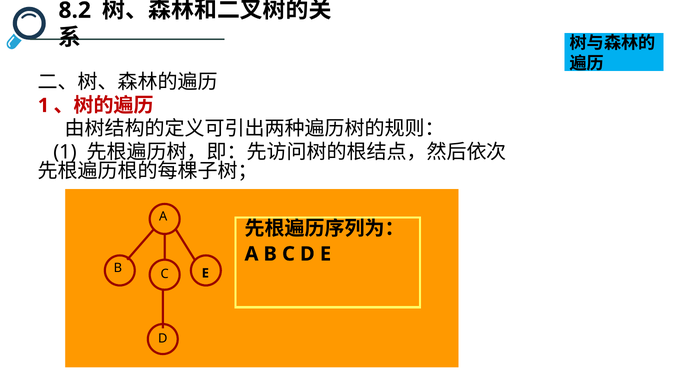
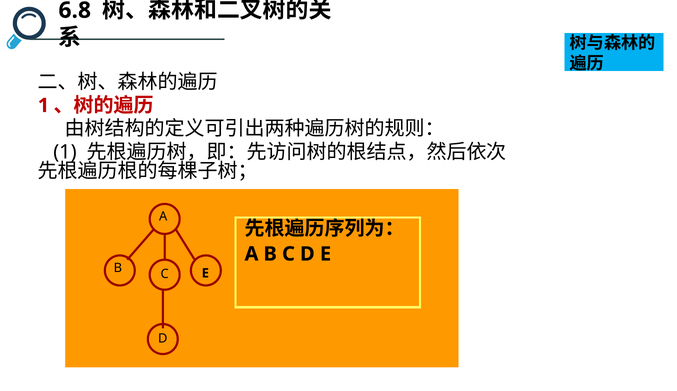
8.2: 8.2 -> 6.8 (75, 10)
